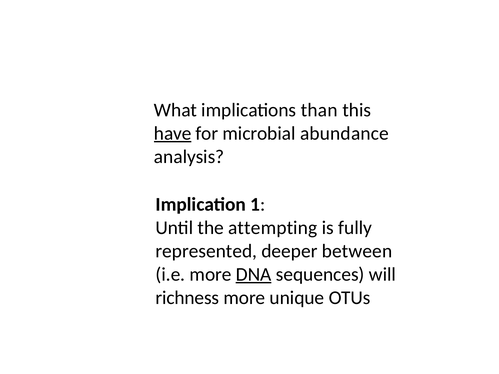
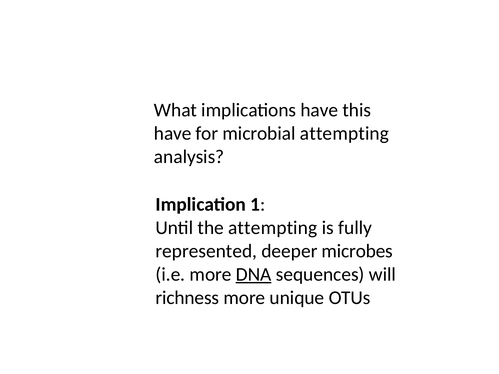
implications than: than -> have (319, 110)
have underline: present -> none (173, 133)
microbial abundance: abundance -> attempting (345, 133)
between: between -> microbes (357, 251)
